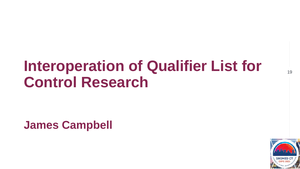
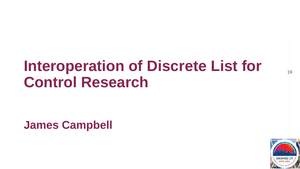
Qualifier: Qualifier -> Discrete (177, 66)
